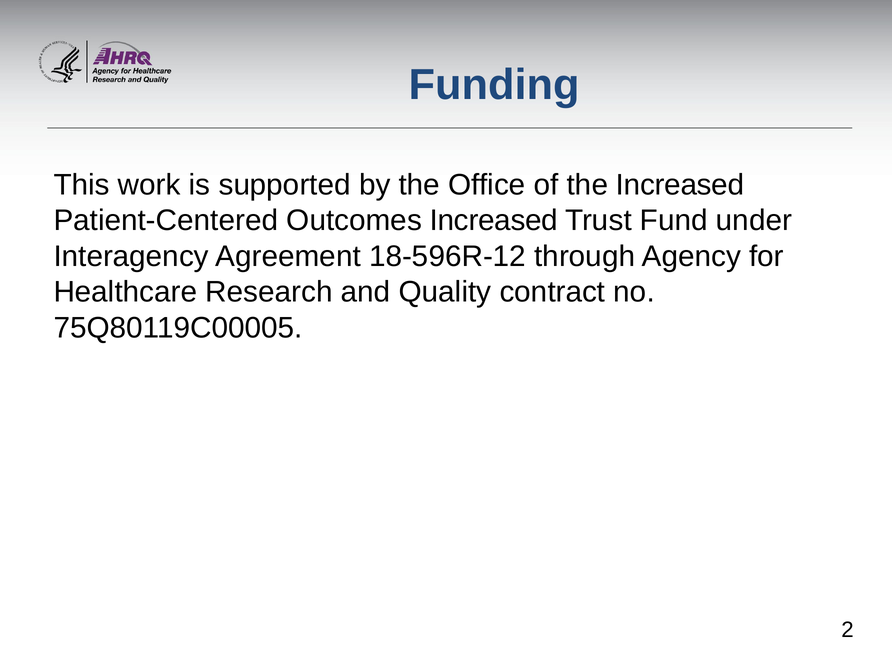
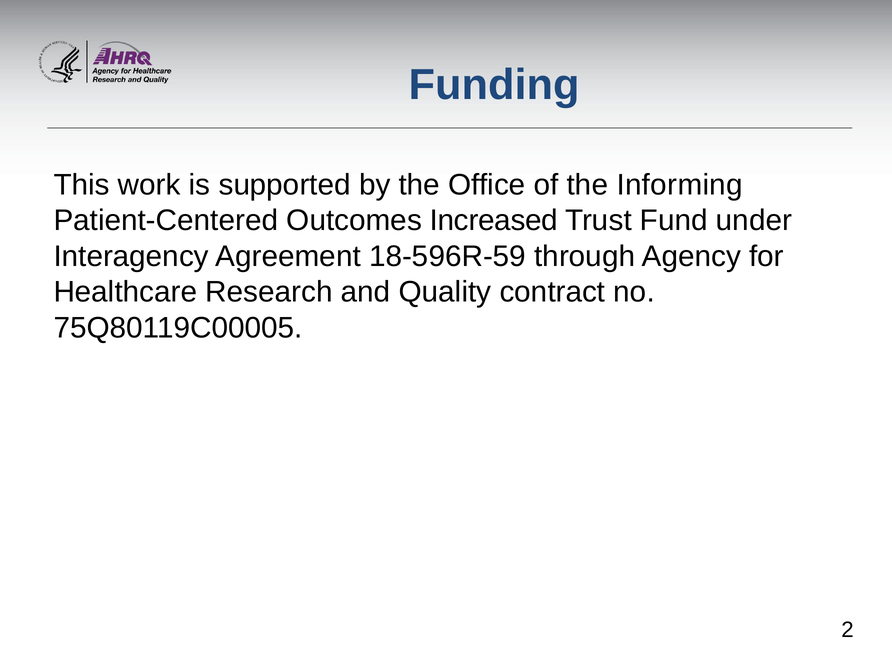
the Increased: Increased -> Informing (680, 185)
18-596R-12: 18-596R-12 -> 18-596R-59 (448, 256)
